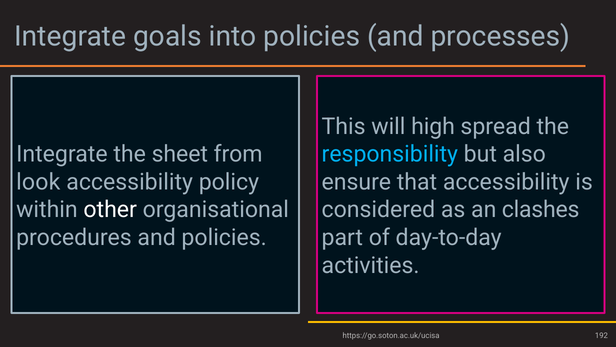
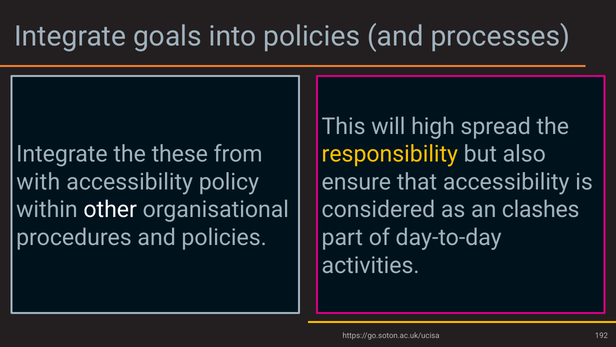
sheet: sheet -> these (180, 154)
responsibility colour: light blue -> yellow (390, 154)
look: look -> with (38, 182)
